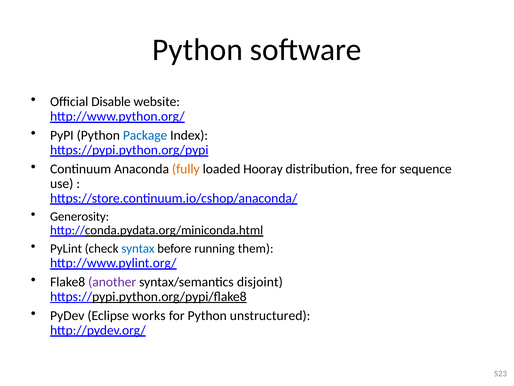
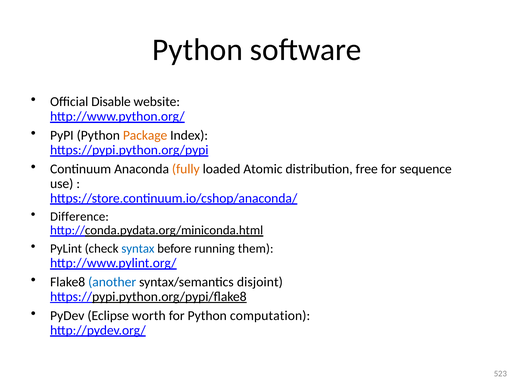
Package colour: blue -> orange (145, 135)
Hooray: Hooray -> Atomic (263, 169)
Generosity: Generosity -> Difference (79, 216)
another colour: purple -> blue (112, 282)
works: works -> worth (149, 315)
unstructured: unstructured -> computation (270, 315)
